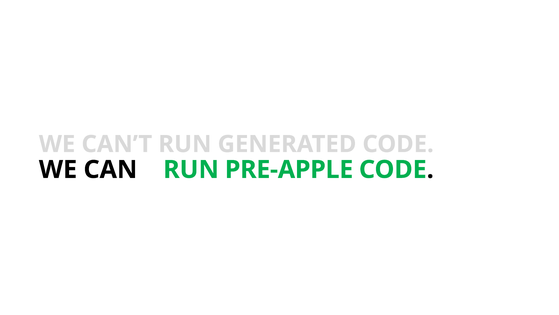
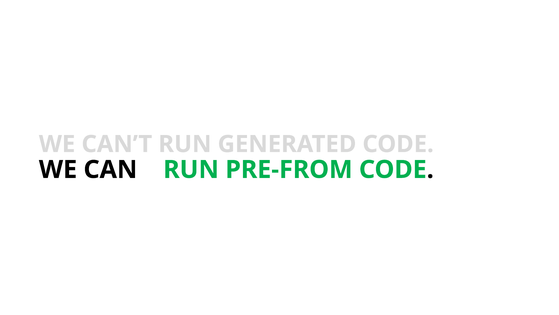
PRE-APPLE: PRE-APPLE -> PRE-FROM (289, 169)
